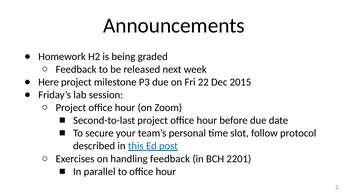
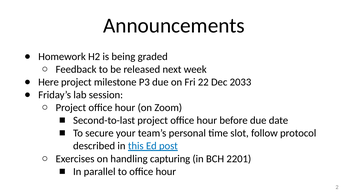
2015: 2015 -> 2033 (240, 82)
handling feedback: feedback -> capturing (170, 159)
